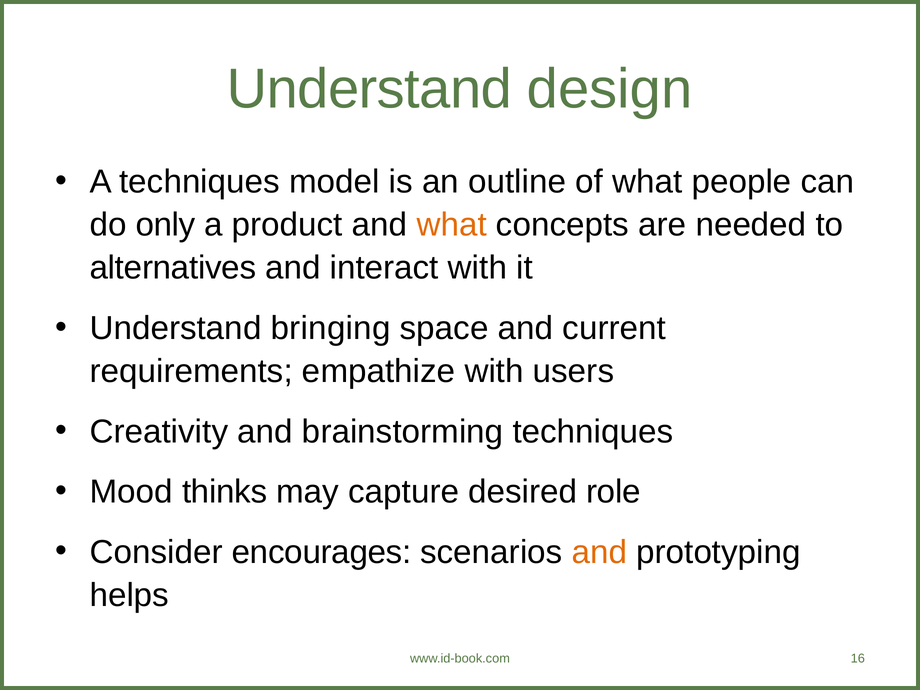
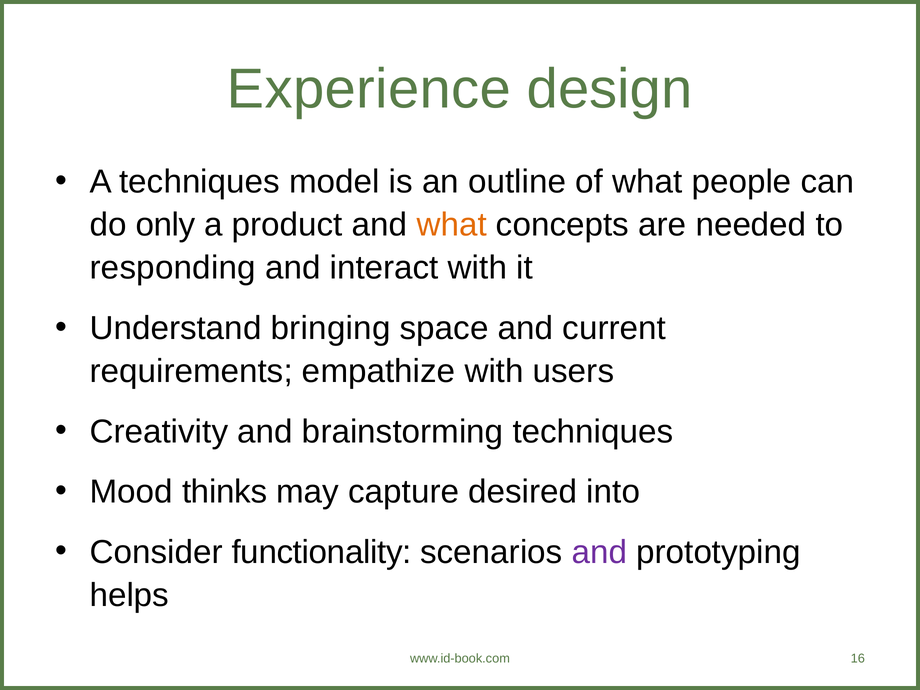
Understand: Understand -> Experience (369, 89)
alternatives: alternatives -> responding (173, 268)
role: role -> into (613, 492)
encourages: encourages -> functionality (322, 552)
and colour: orange -> purple (599, 552)
